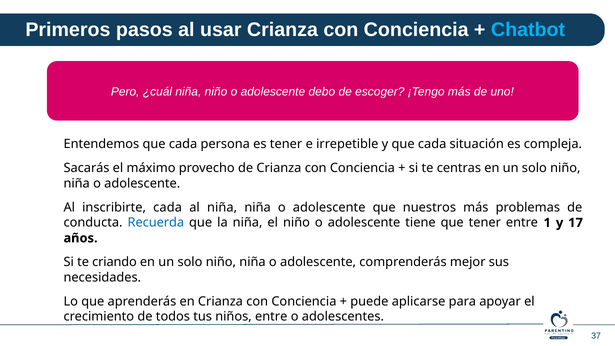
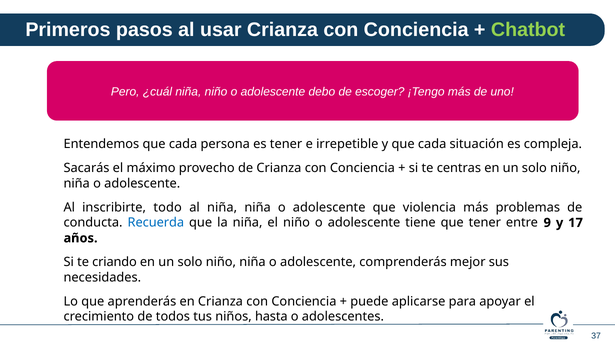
Chatbot colour: light blue -> light green (528, 30)
inscribirte cada: cada -> todo (168, 207)
nuestros: nuestros -> violencia (429, 207)
1: 1 -> 9 (547, 223)
niños entre: entre -> hasta (271, 317)
